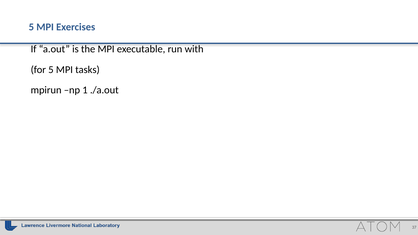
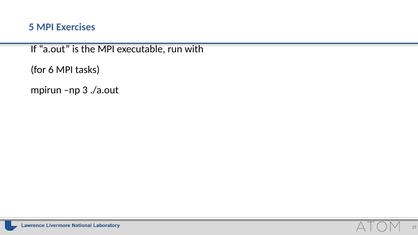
for 5: 5 -> 6 (51, 70)
1: 1 -> 3 (85, 90)
